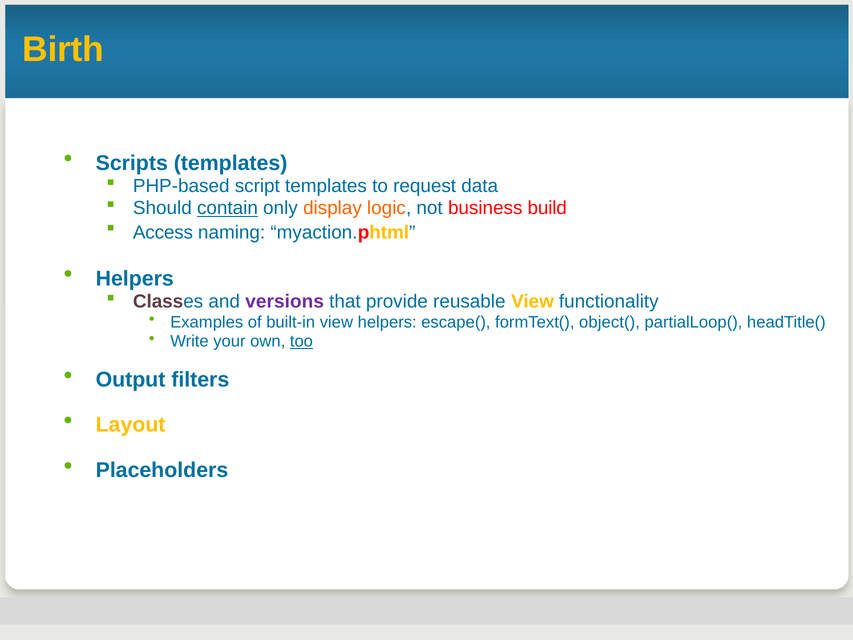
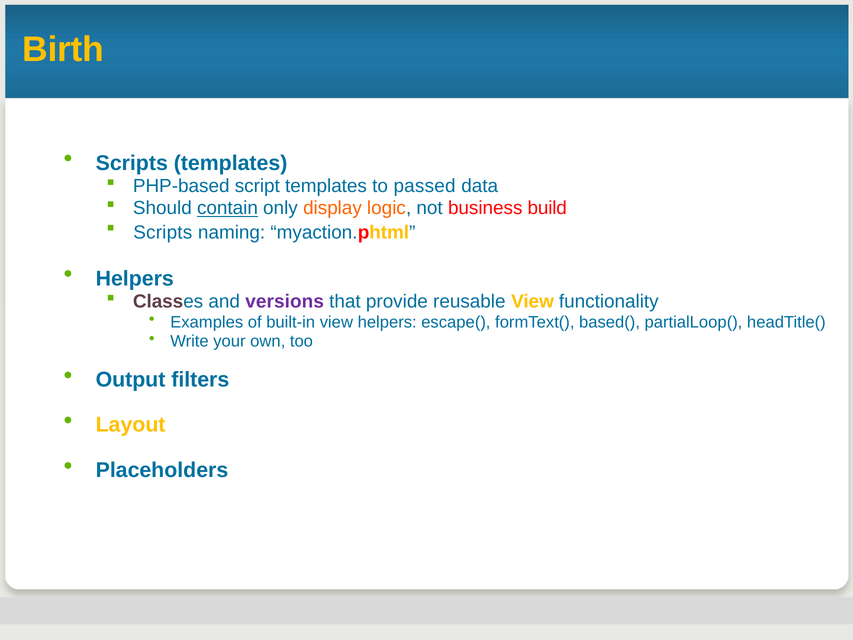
request: request -> passed (425, 186)
Access: Access -> Scripts (163, 232)
object(: object( -> based( (610, 322)
too underline: present -> none (301, 341)
